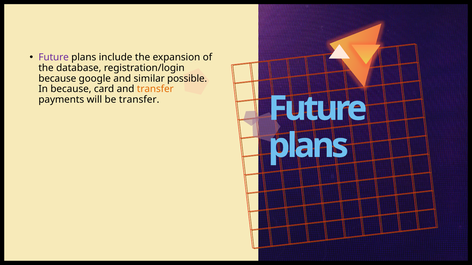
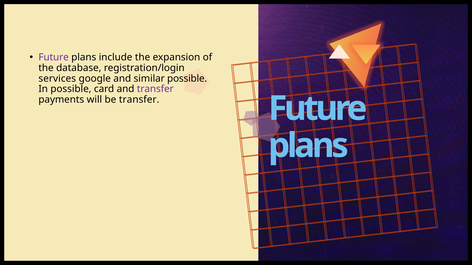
because: because -> services (57, 79)
In because: because -> possible (71, 89)
transfer colour: orange -> purple (155, 89)
